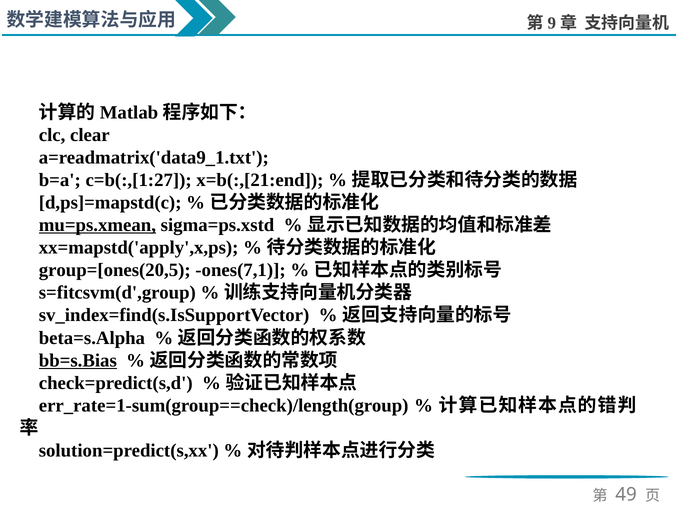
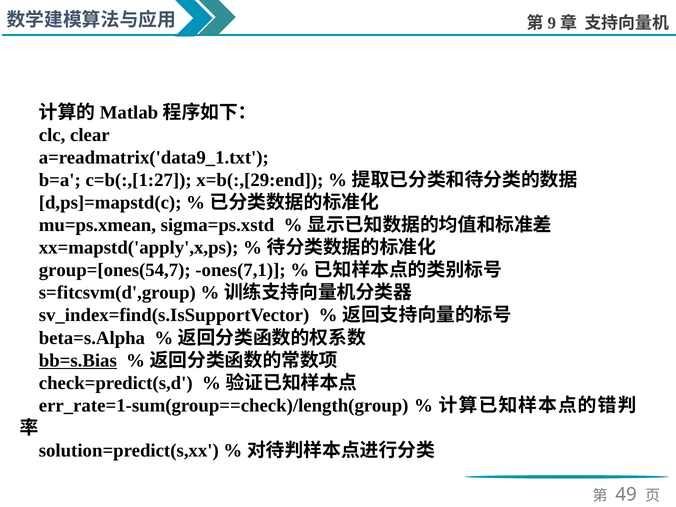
x=b(:,[21:end: x=b(:,[21:end -> x=b(:,[29:end (260, 180)
mu=ps.xmean underline: present -> none (97, 225)
group=[ones(20,5: group=[ones(20,5 -> group=[ones(54,7 (115, 270)
